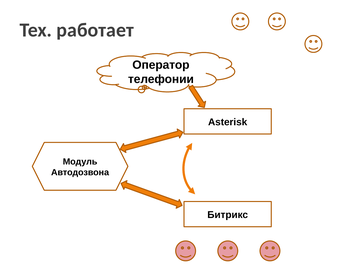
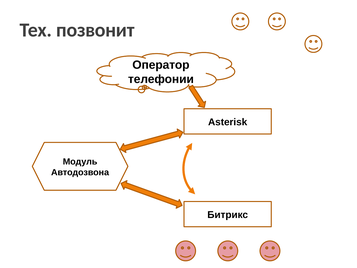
работает: работает -> позвонит (95, 30)
